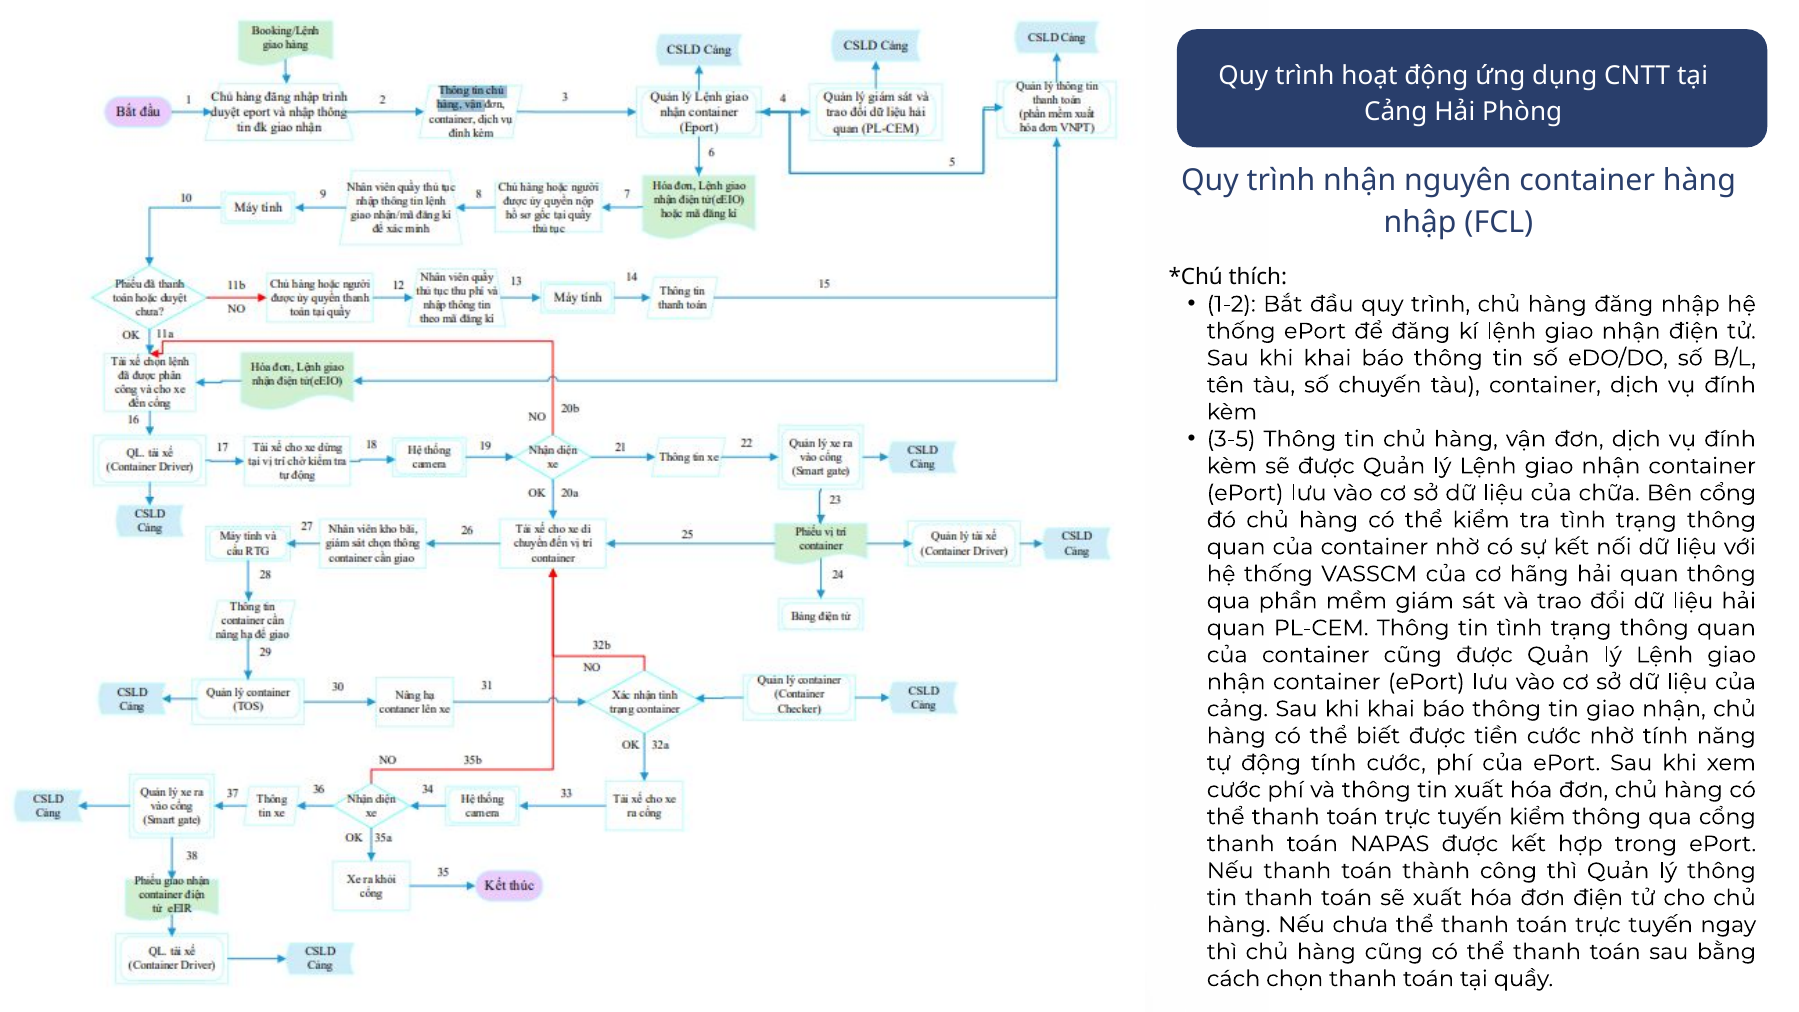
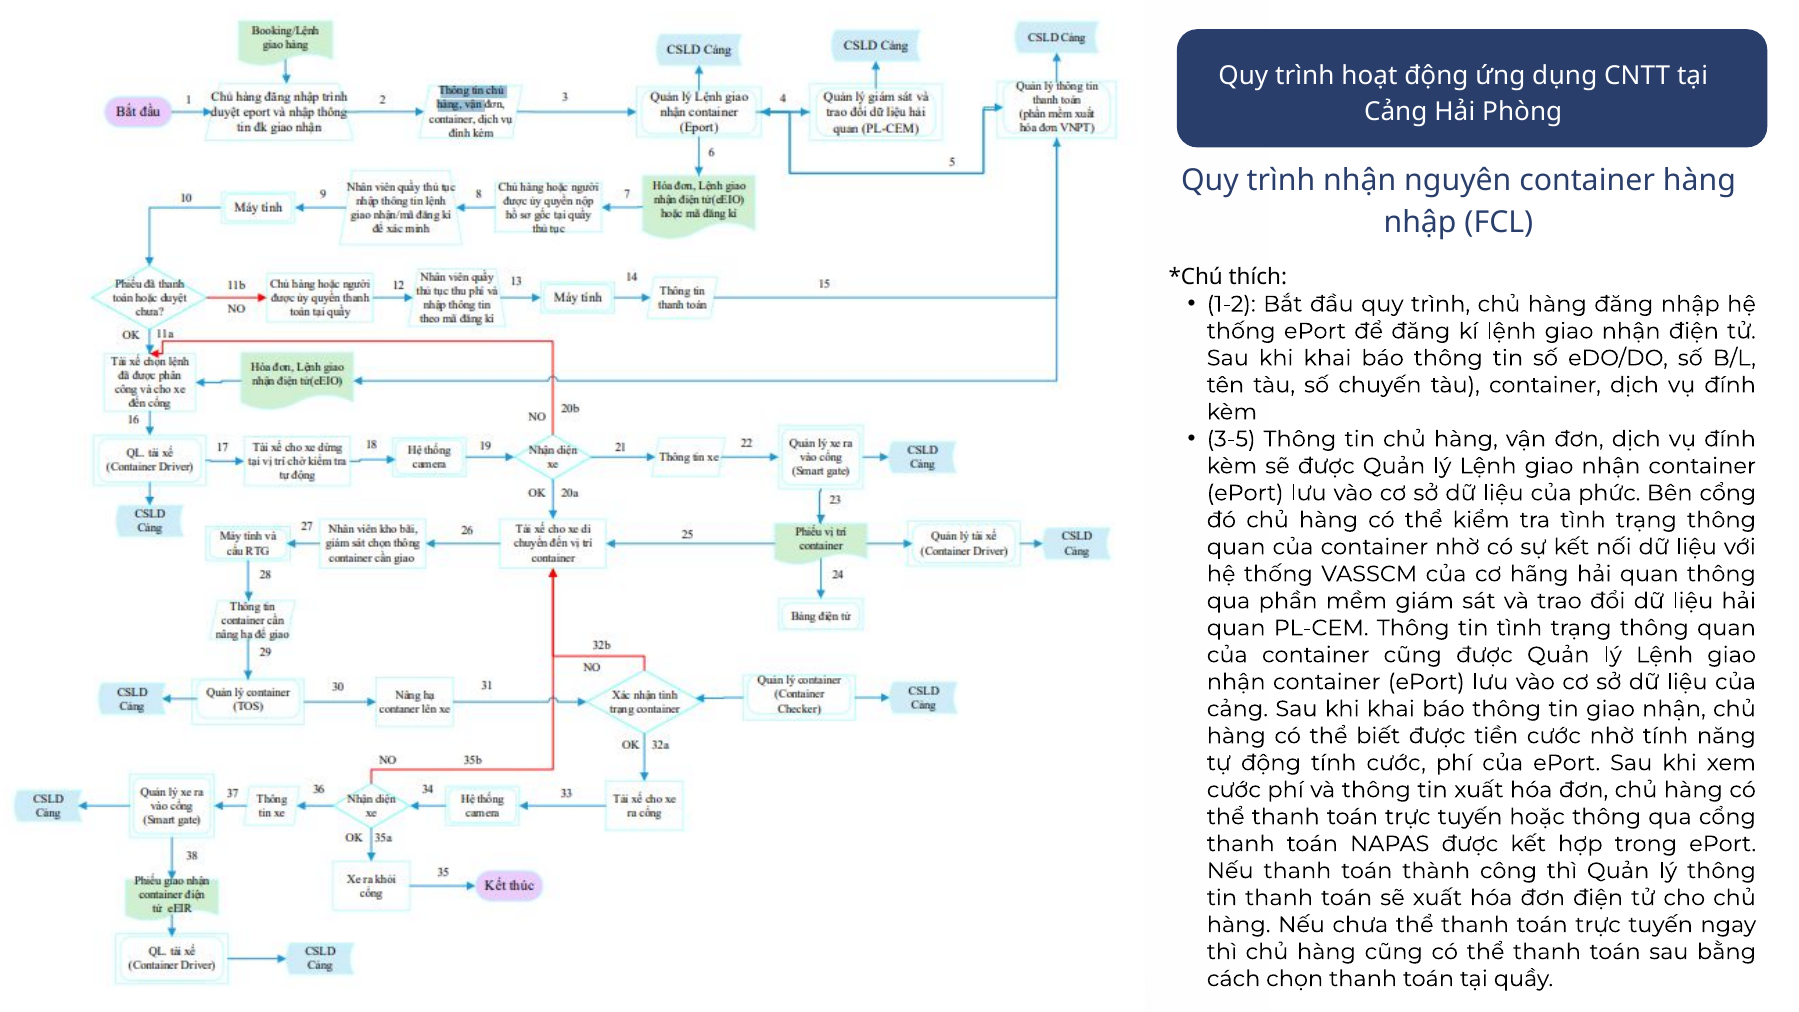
chữa: chữa -> phức (1609, 493)
tuyến kiểm: kiểm -> hoặc (1537, 817)
